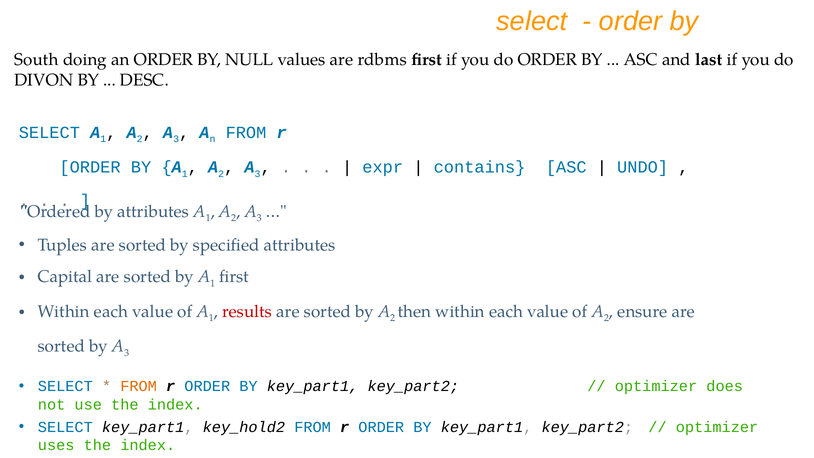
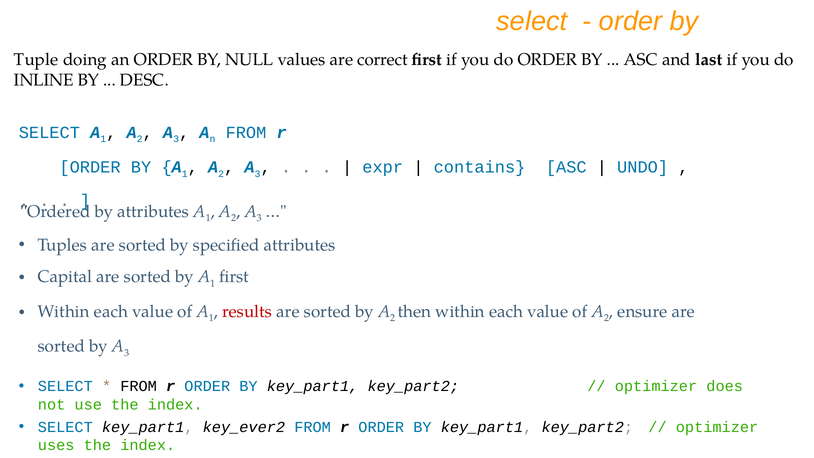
South: South -> Tuple (36, 60)
rdbms: rdbms -> correct (382, 60)
DIVON: DIVON -> INLINE (44, 80)
FROM colour: orange -> black (139, 386)
key_hold2: key_hold2 -> key_ever2 (244, 427)
